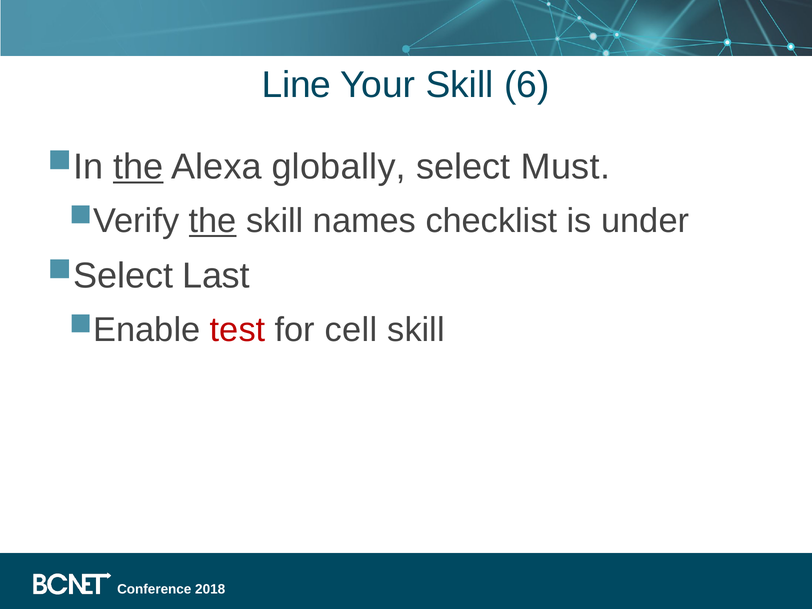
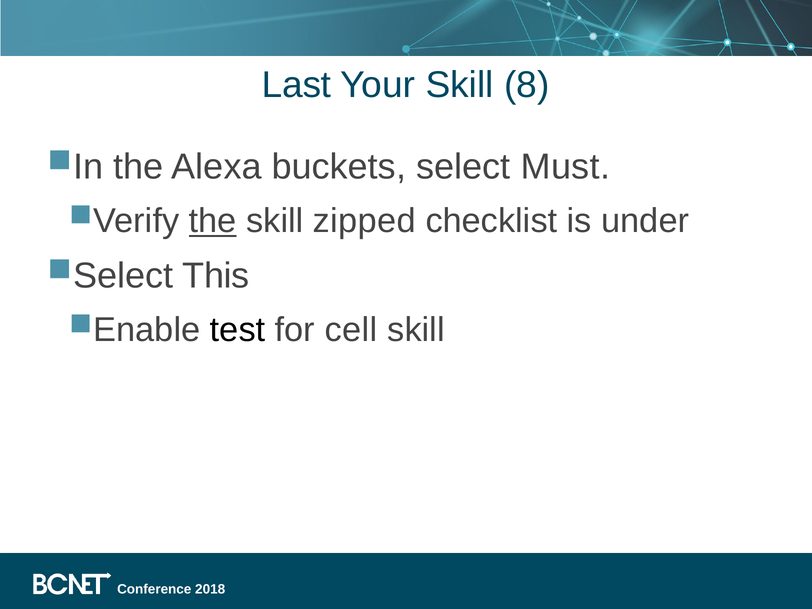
Line: Line -> Last (296, 85)
6: 6 -> 8 (527, 85)
the underline: present -> none (138, 167)
globally: globally -> buckets (339, 167)
names: names -> zipped (364, 221)
Last: Last -> This (216, 276)
test colour: red -> black (238, 330)
